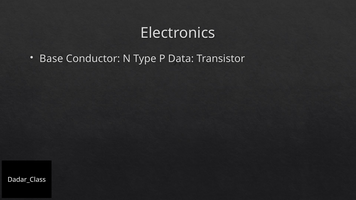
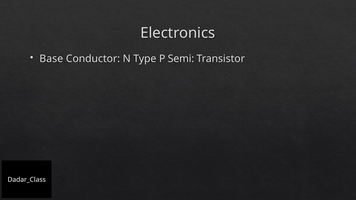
Data: Data -> Semi (181, 59)
